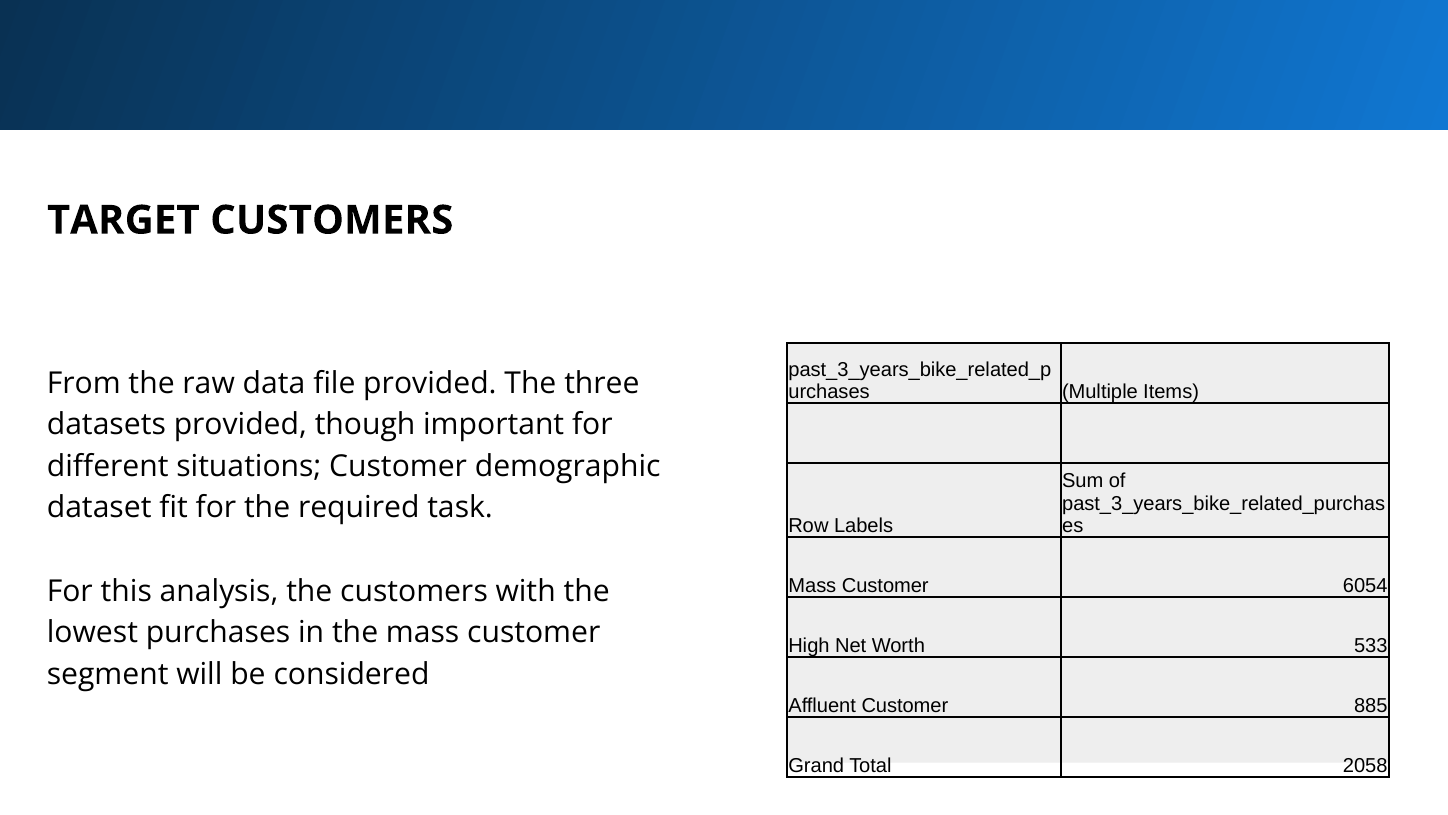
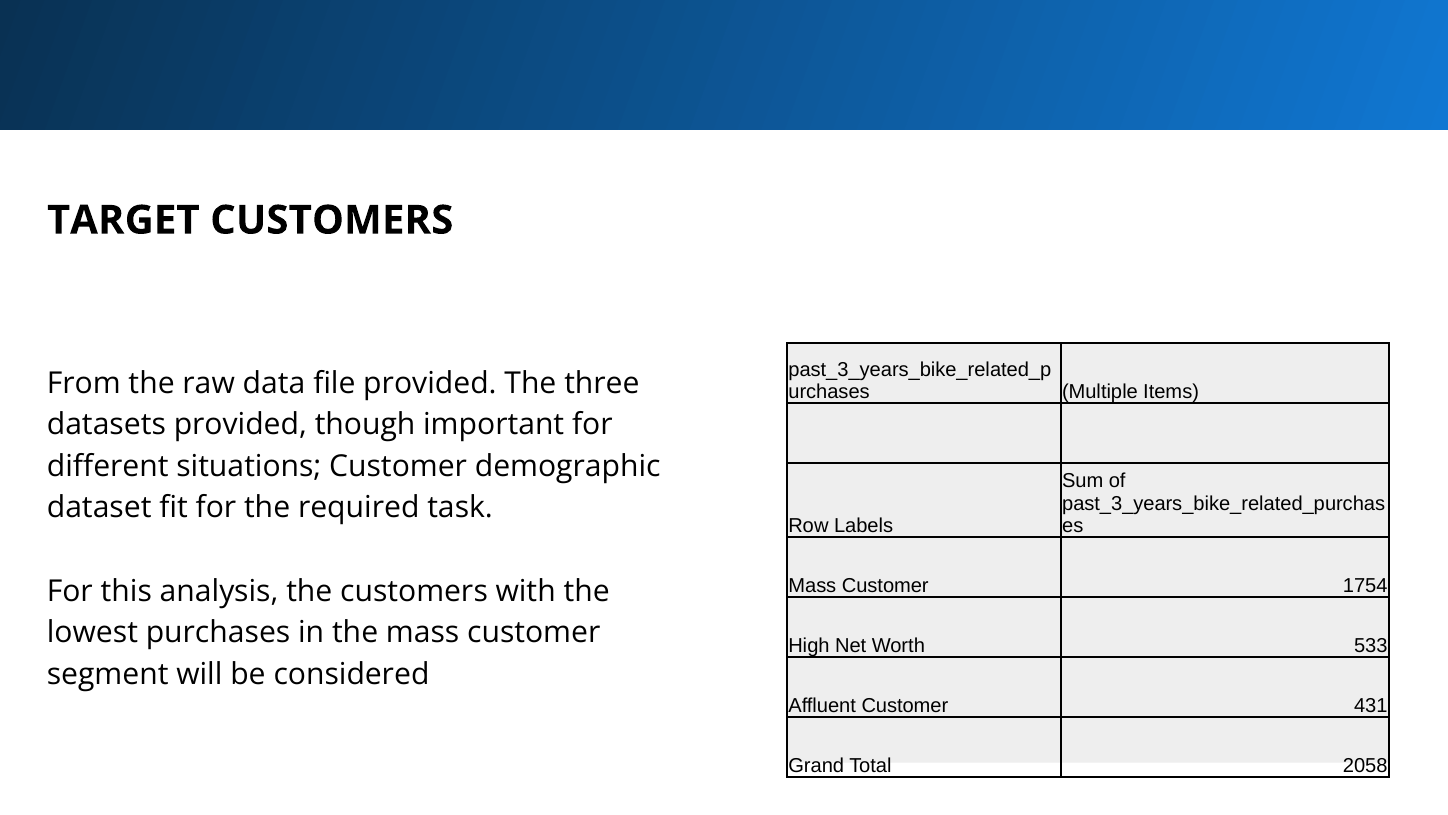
6054: 6054 -> 1754 (1365, 586)
885: 885 -> 431 (1371, 705)
